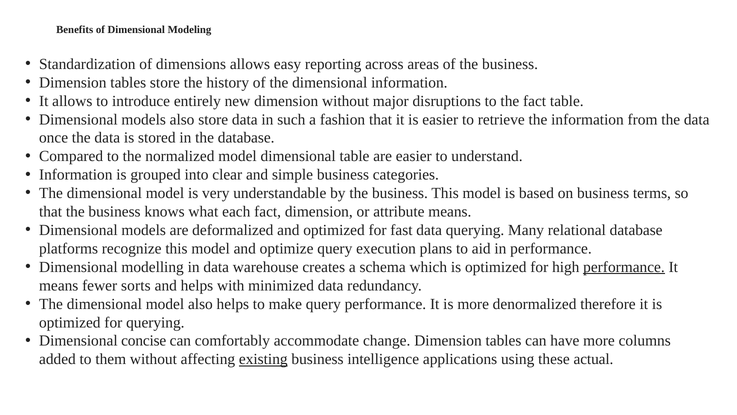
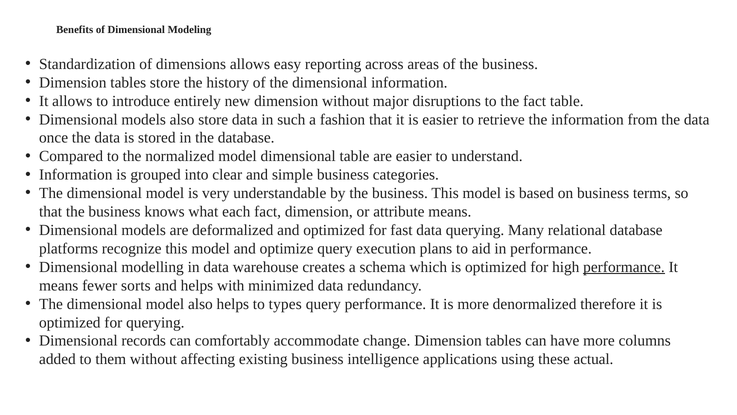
make: make -> types (285, 304)
concise: concise -> records (144, 341)
existing underline: present -> none (263, 359)
